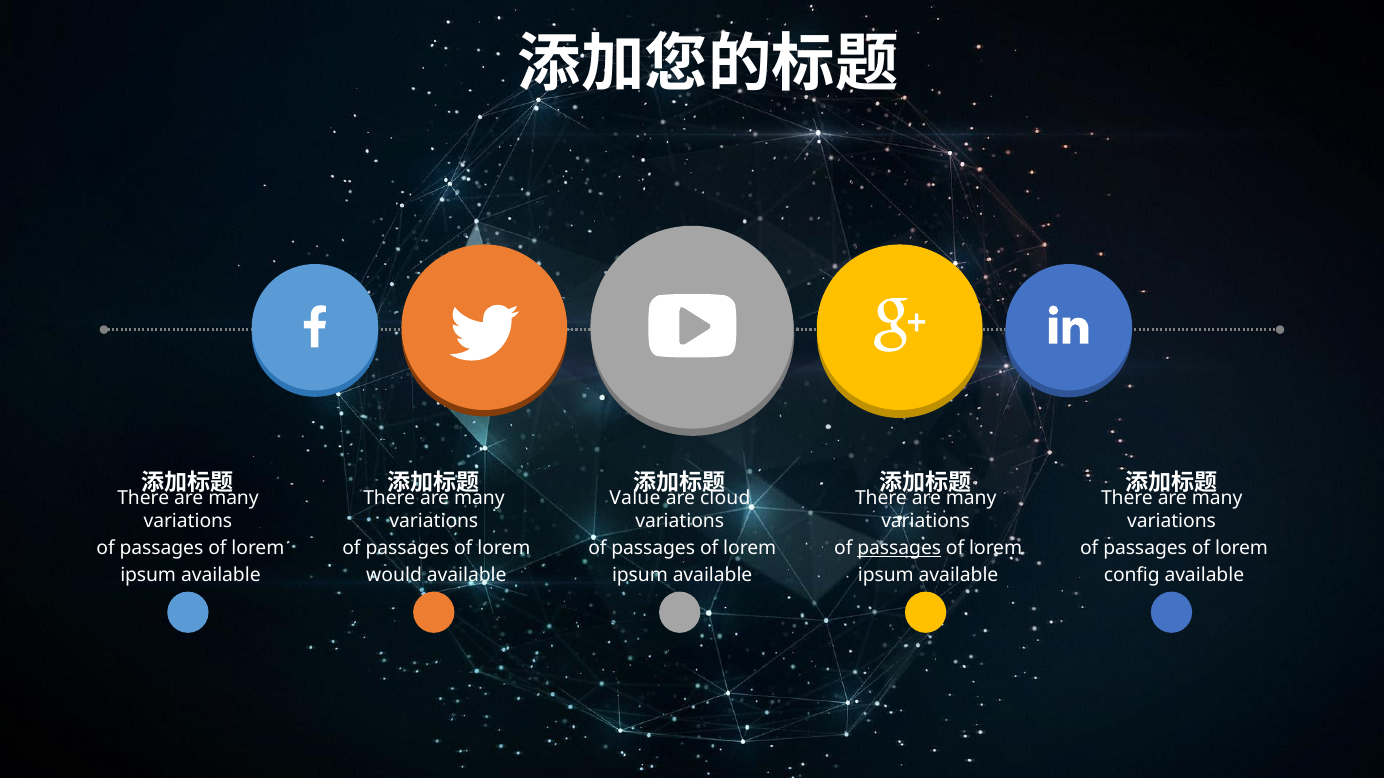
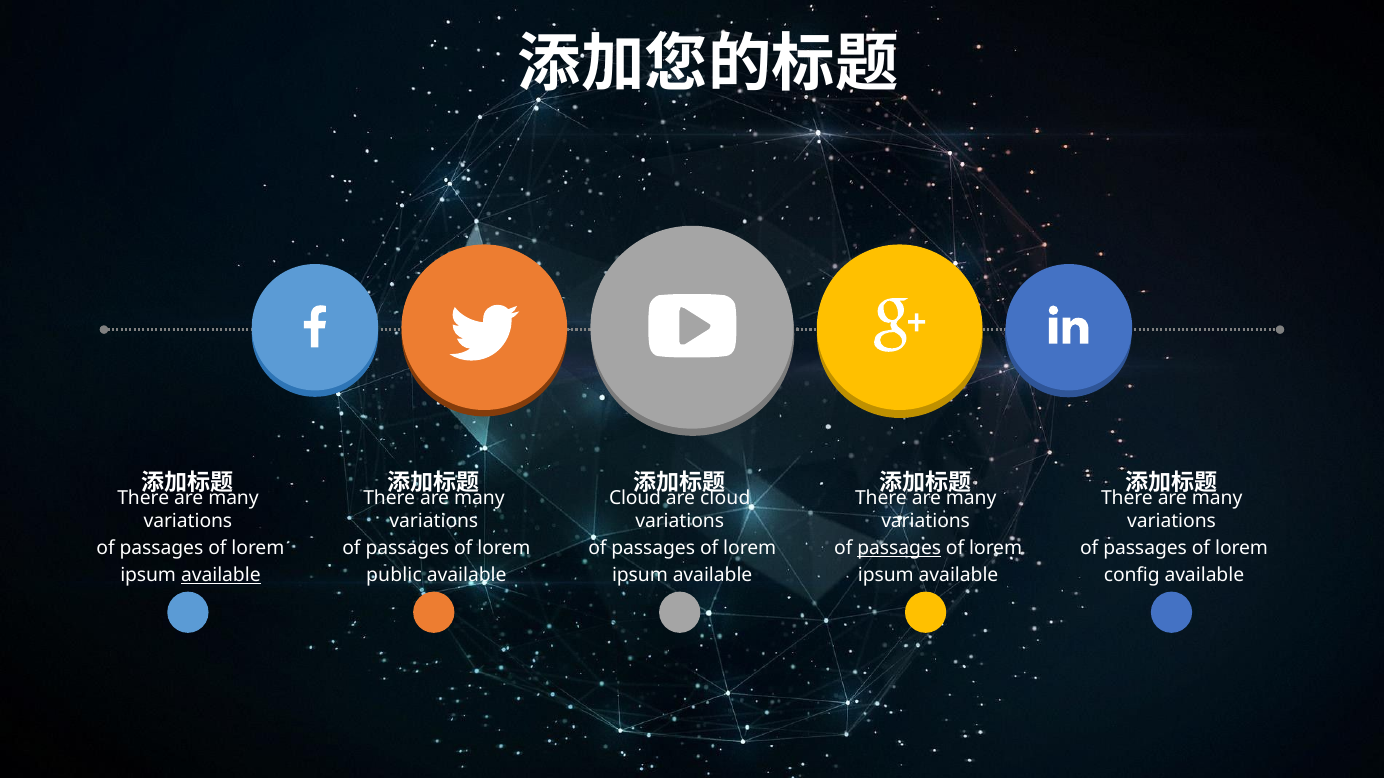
Value: Value -> Cloud (635, 498)
available underline: none -> present (221, 575)
would: would -> public (394, 575)
